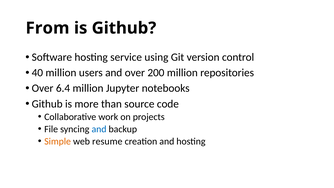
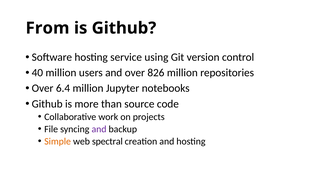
200: 200 -> 826 (156, 73)
and colour: blue -> purple (99, 129)
resume: resume -> spectral (107, 141)
